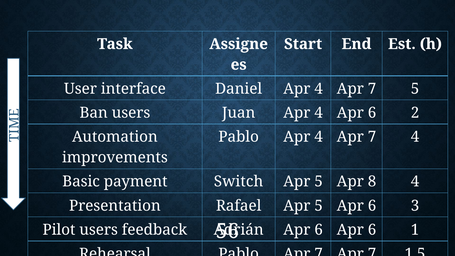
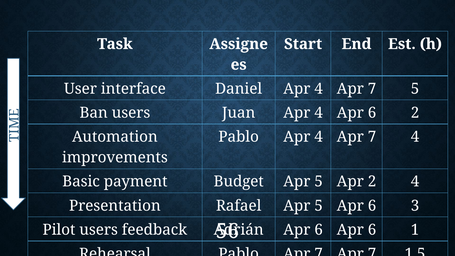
Switch: Switch -> Budget (239, 182)
Apr 8: 8 -> 2 (372, 182)
